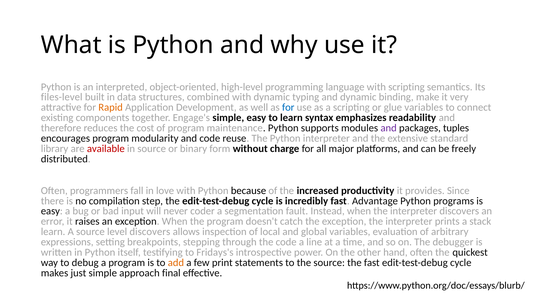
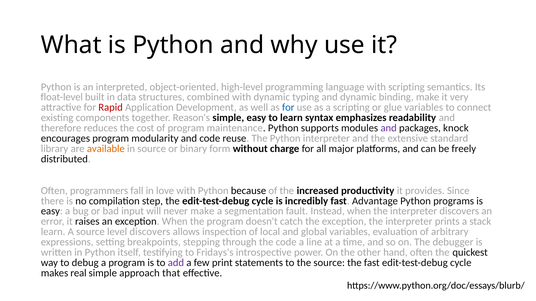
files-level: files-level -> float-level (62, 97)
Rapid colour: orange -> red (111, 108)
Engage's: Engage's -> Reason's (191, 118)
tuples: tuples -> knock (456, 128)
available colour: red -> orange (106, 149)
never coder: coder -> make (202, 212)
add colour: orange -> purple (176, 263)
just: just -> real (78, 273)
final: final -> that (171, 273)
